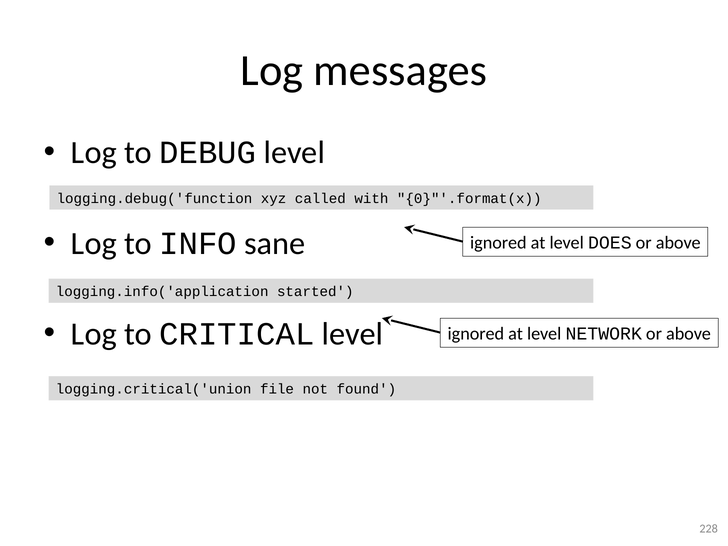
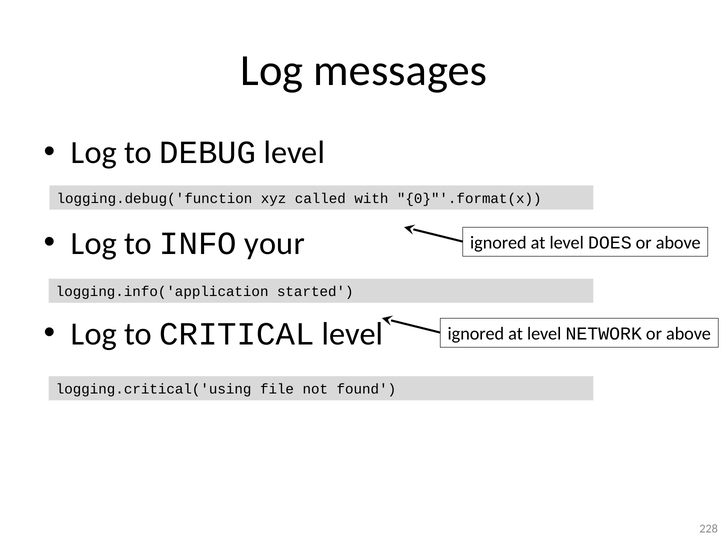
sane: sane -> your (275, 243)
logging.critical('union: logging.critical('union -> logging.critical('using (154, 389)
